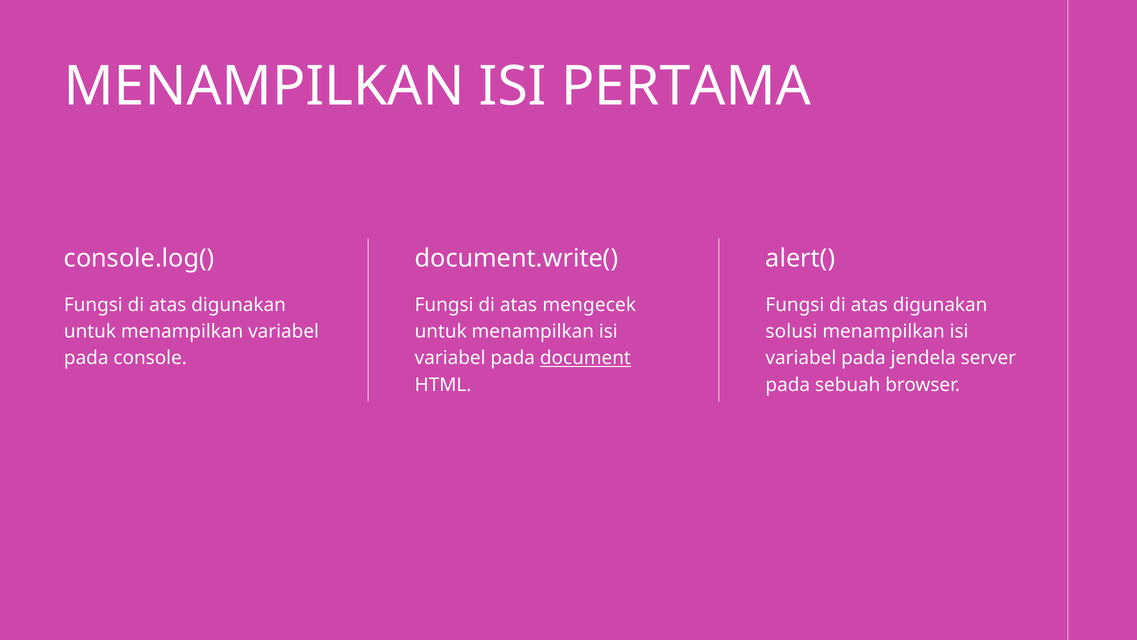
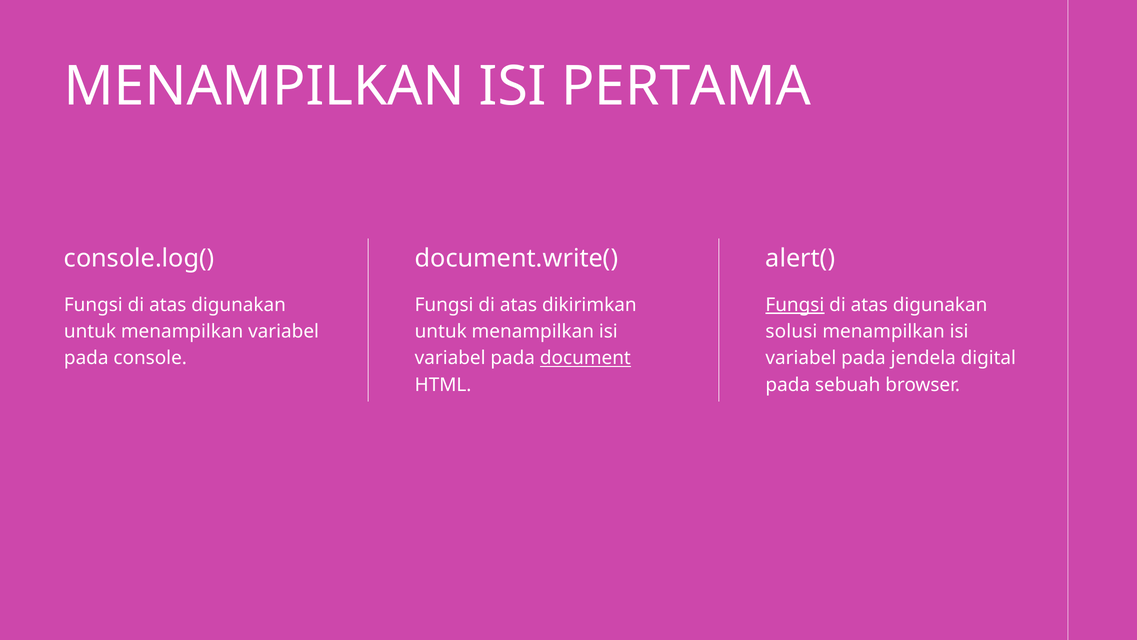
mengecek: mengecek -> dikirimkan (589, 305)
Fungsi underline: none -> present (795, 305)
server: server -> digital (988, 358)
